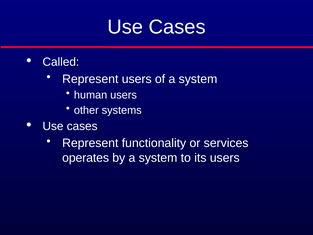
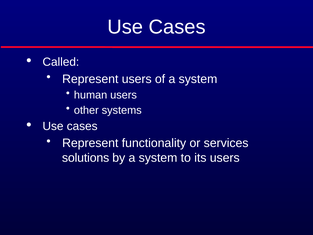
operates: operates -> solutions (86, 158)
